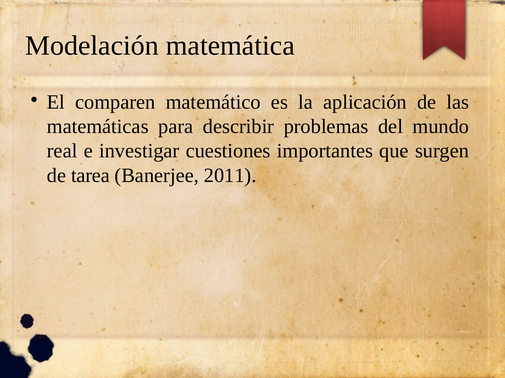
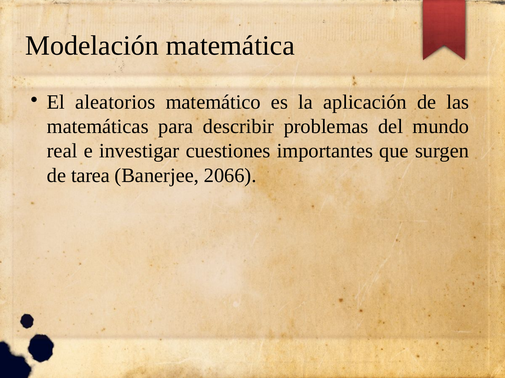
comparen: comparen -> aleatorios (115, 102)
2011: 2011 -> 2066 (230, 176)
